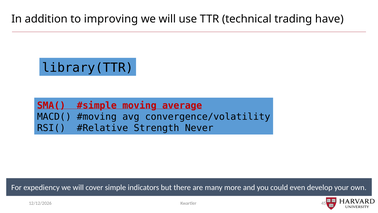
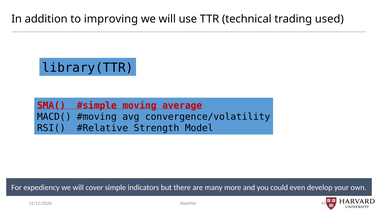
have: have -> used (329, 19)
Never: Never -> Model (199, 128)
